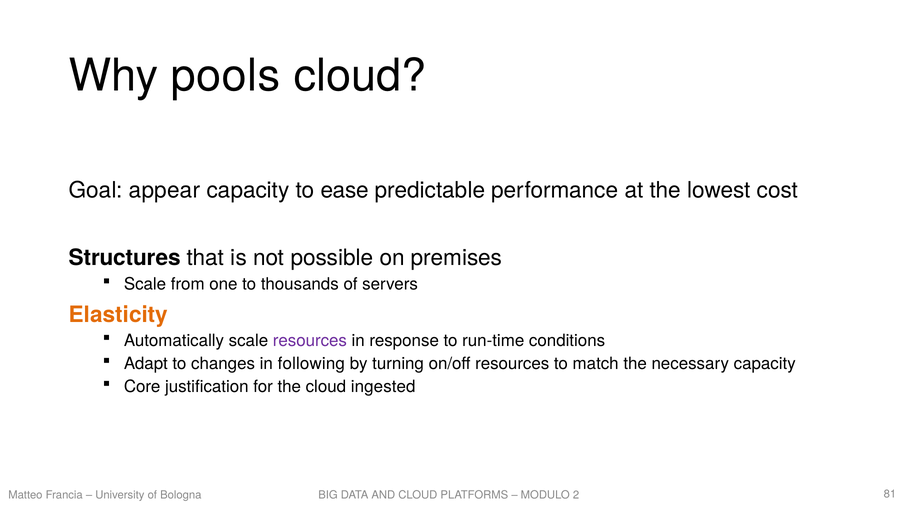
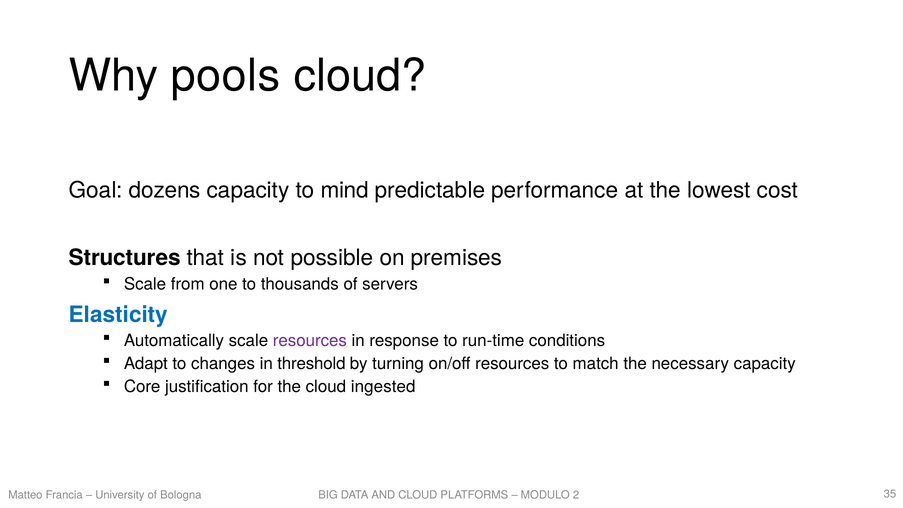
appear: appear -> dozens (165, 190)
ease: ease -> mind (345, 190)
Elasticity colour: orange -> blue (118, 315)
following: following -> threshold (311, 364)
81: 81 -> 35 (890, 494)
